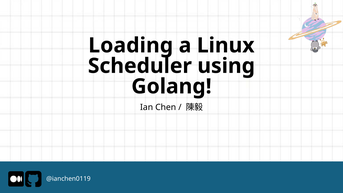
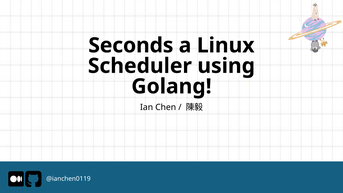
Loading: Loading -> Seconds (131, 45)
